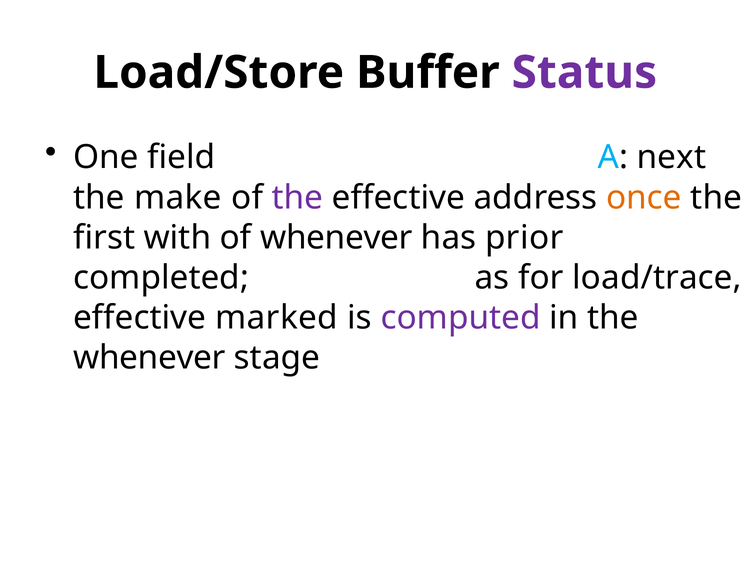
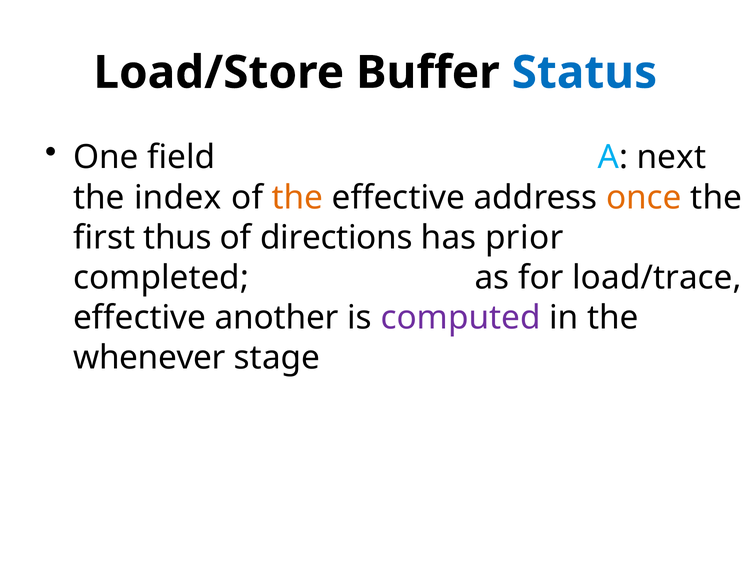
Status colour: purple -> blue (584, 73)
make: make -> index (178, 198)
the colour: purple -> orange (297, 198)
with: with -> thus (178, 238)
of whenever: whenever -> directions (336, 238)
marked: marked -> another (277, 318)
